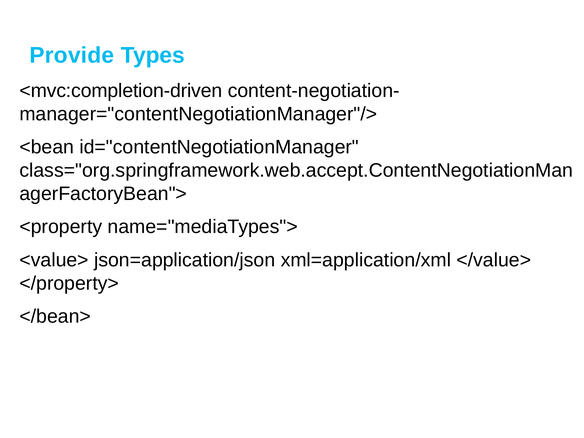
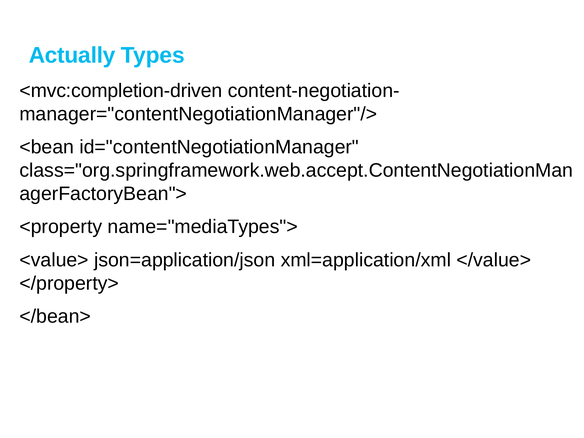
Provide: Provide -> Actually (72, 55)
